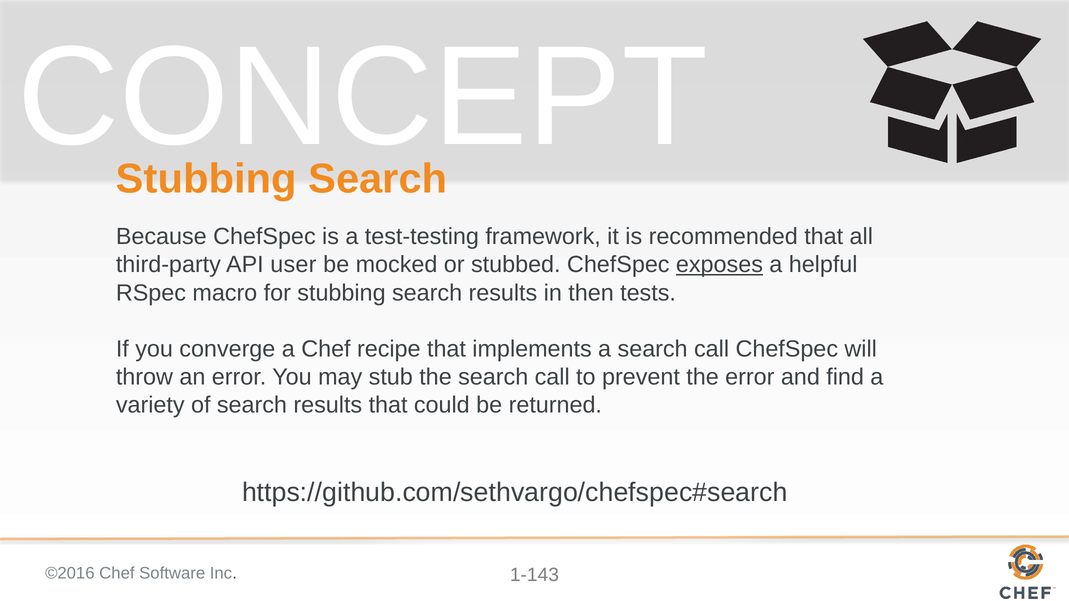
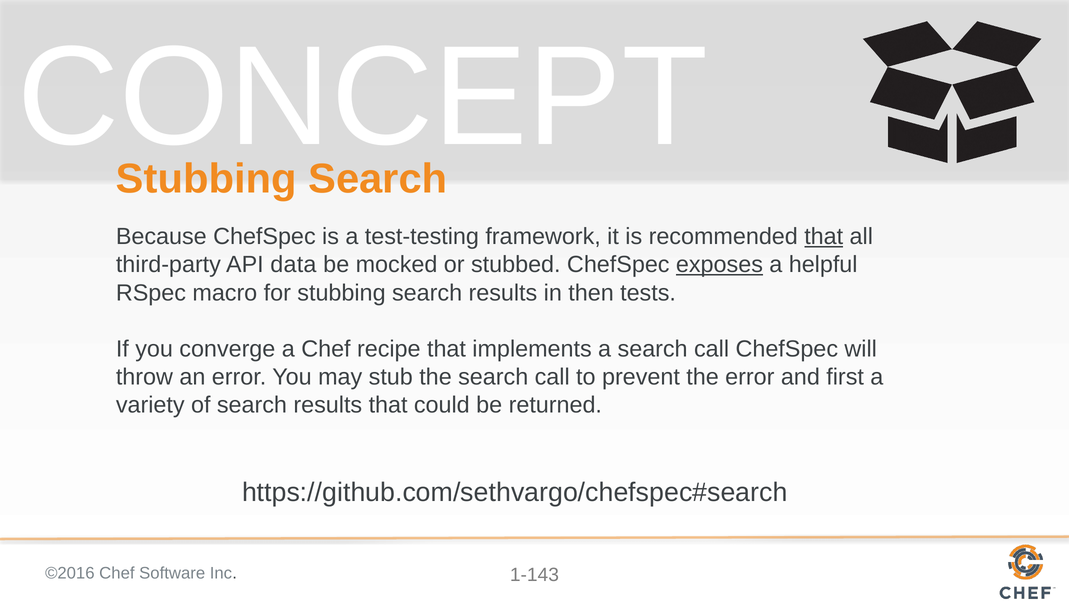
that underline: none -> present (824, 237)
user: user -> data (293, 265)
find: find -> first (845, 377)
